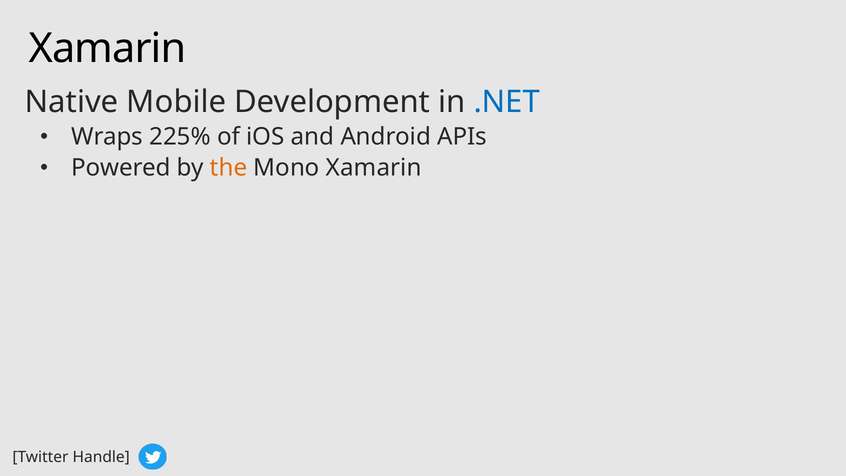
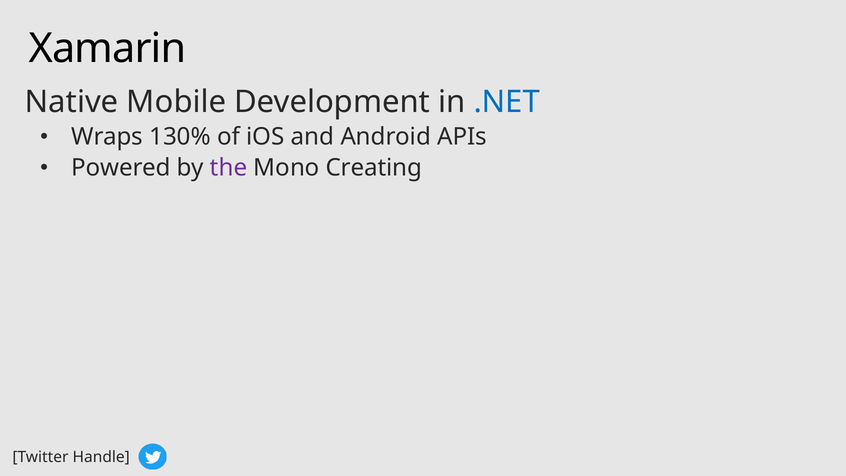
225%: 225% -> 130% (180, 137)
the colour: orange -> purple (229, 168)
Mono Xamarin: Xamarin -> Creating (374, 168)
